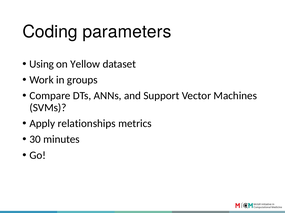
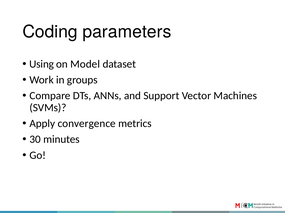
Yellow: Yellow -> Model (85, 64)
relationships: relationships -> convergence (87, 124)
